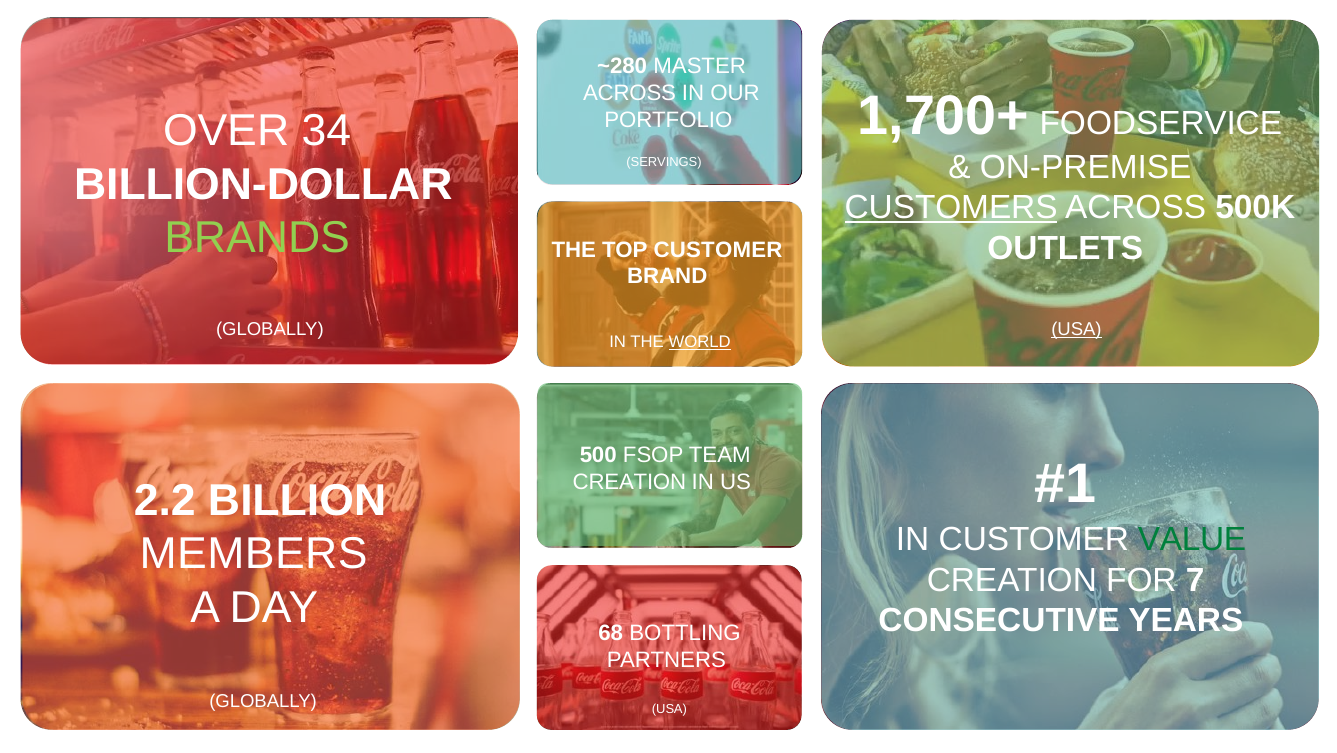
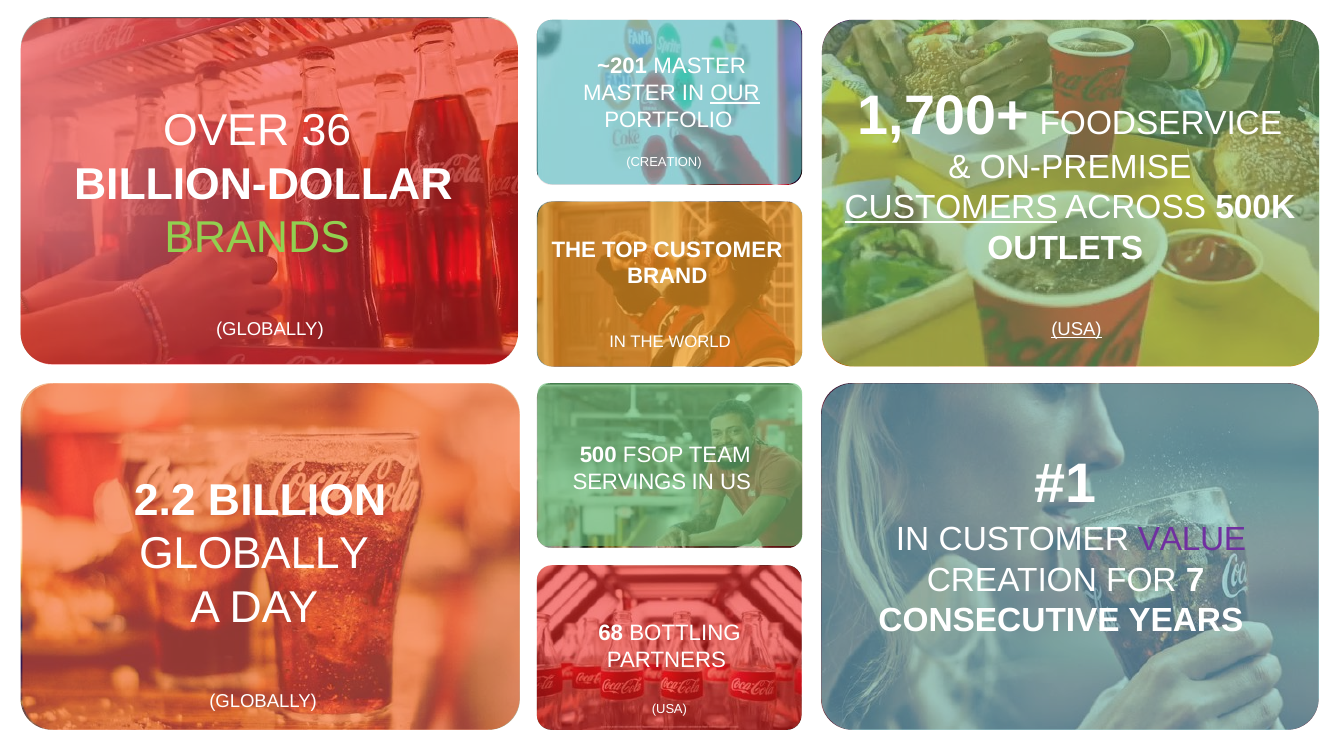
~280: ~280 -> ~201 (622, 67)
ACROSS: ACROSS -> MASTER (629, 93)
OUR underline: none -> present (735, 93)
34: 34 -> 36 (326, 131)
SERVINGS: SERVINGS -> CREATION (664, 162)
WORLD underline: present -> none (700, 342)
CREATION: CREATION -> SERVINGS (629, 482)
VALUE colour: green -> purple (1192, 539)
MEMBERS: MEMBERS -> GLOBALLY (254, 554)
